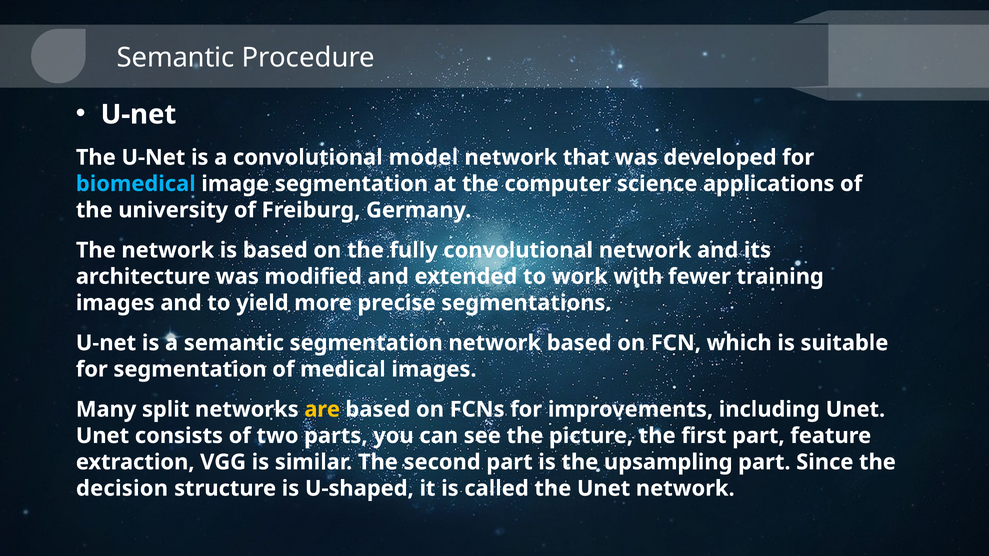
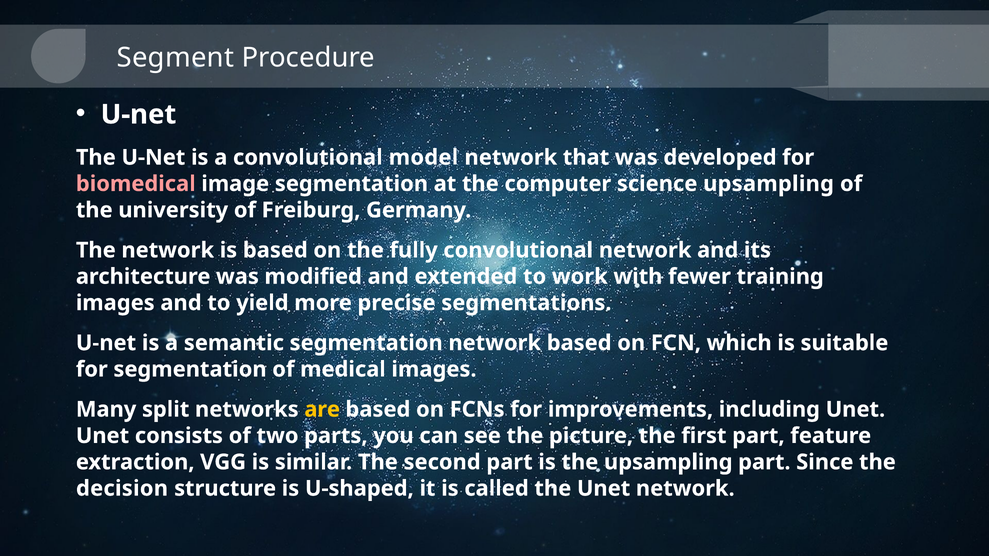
Semantic: Semantic -> Segment (175, 58)
biomedical colour: light blue -> pink (136, 184)
science applications: applications -> upsampling (769, 184)
